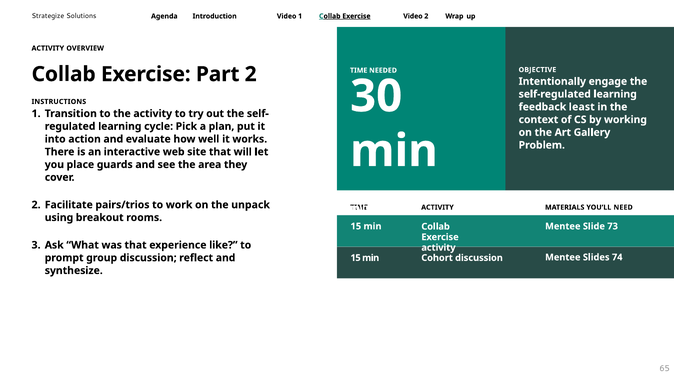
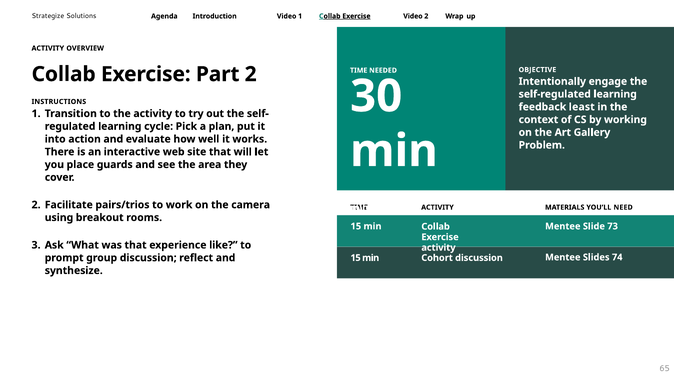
unpack: unpack -> camera (251, 205)
